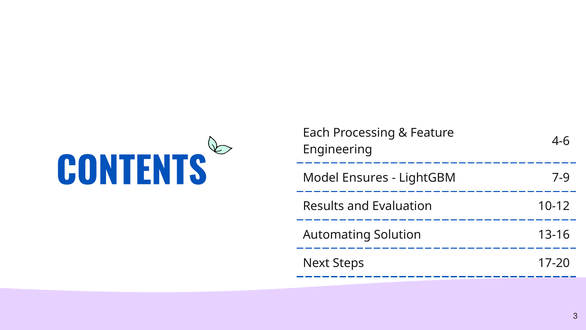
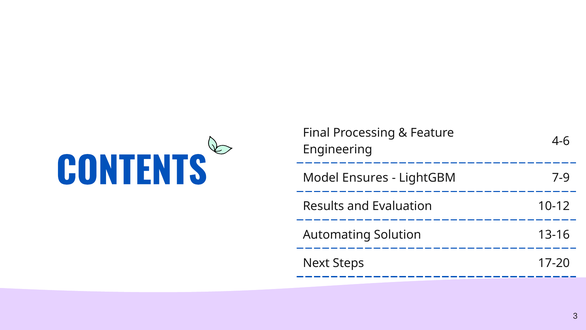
Each: Each -> Final (316, 133)
